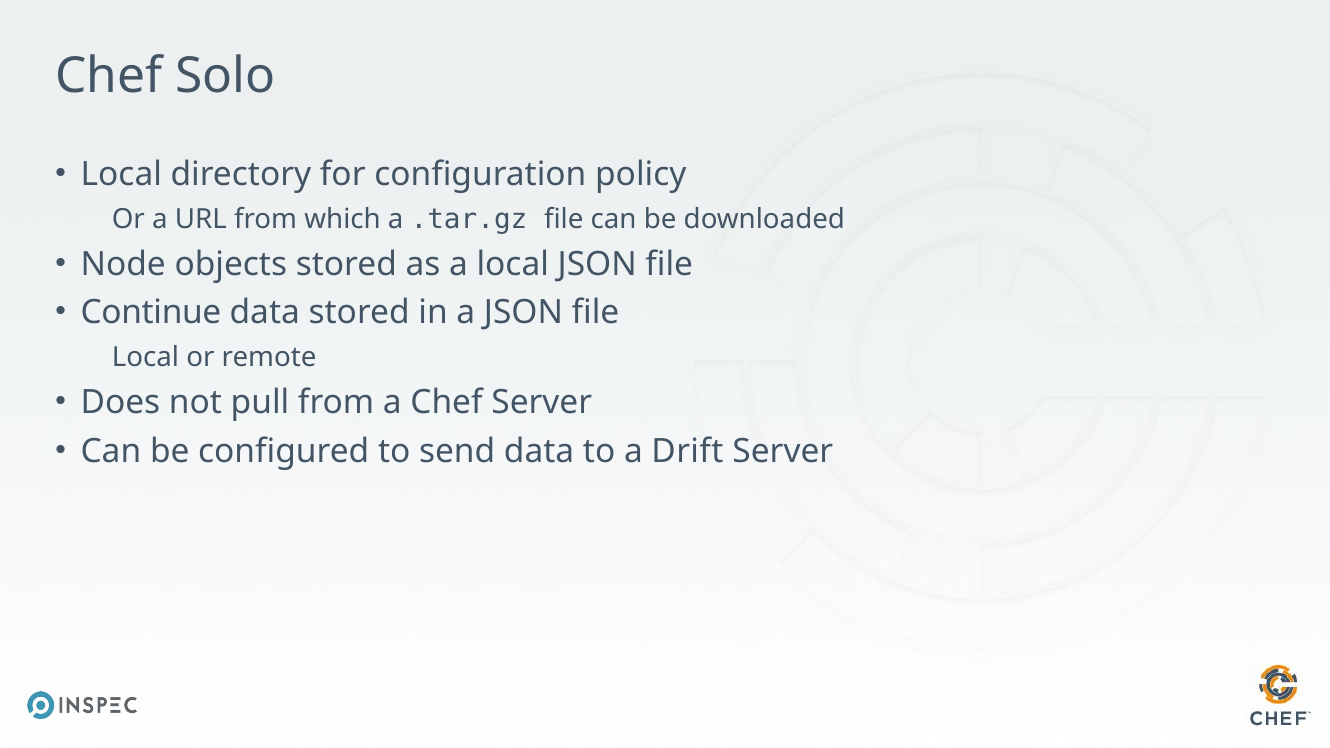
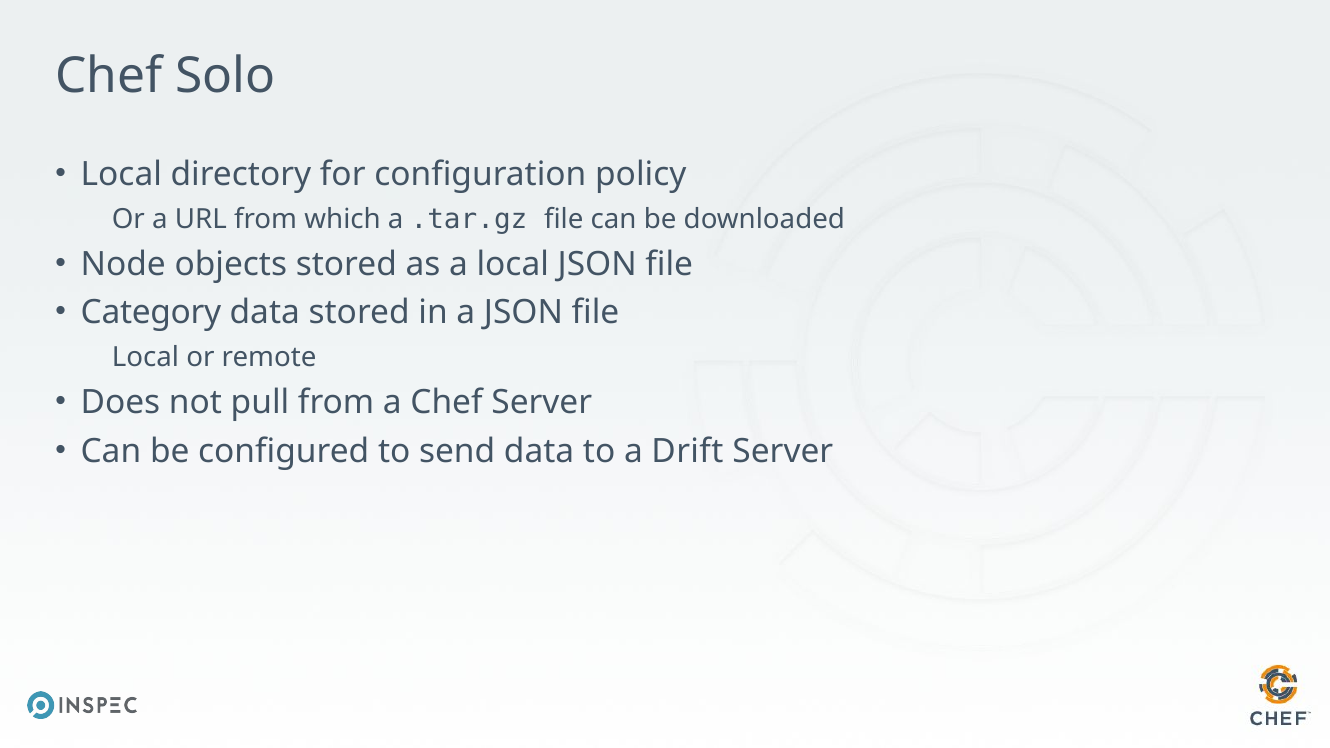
Continue: Continue -> Category (151, 313)
